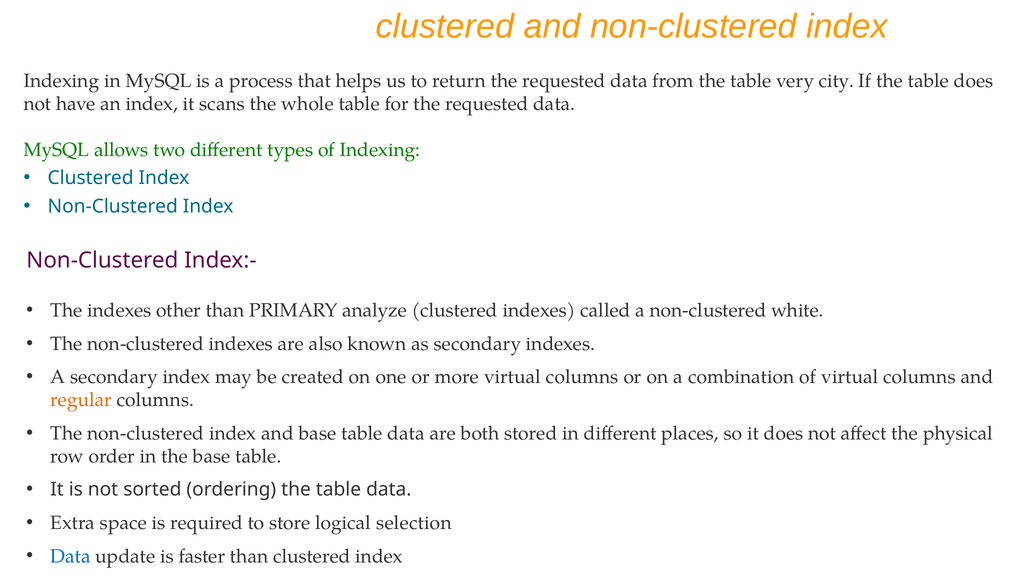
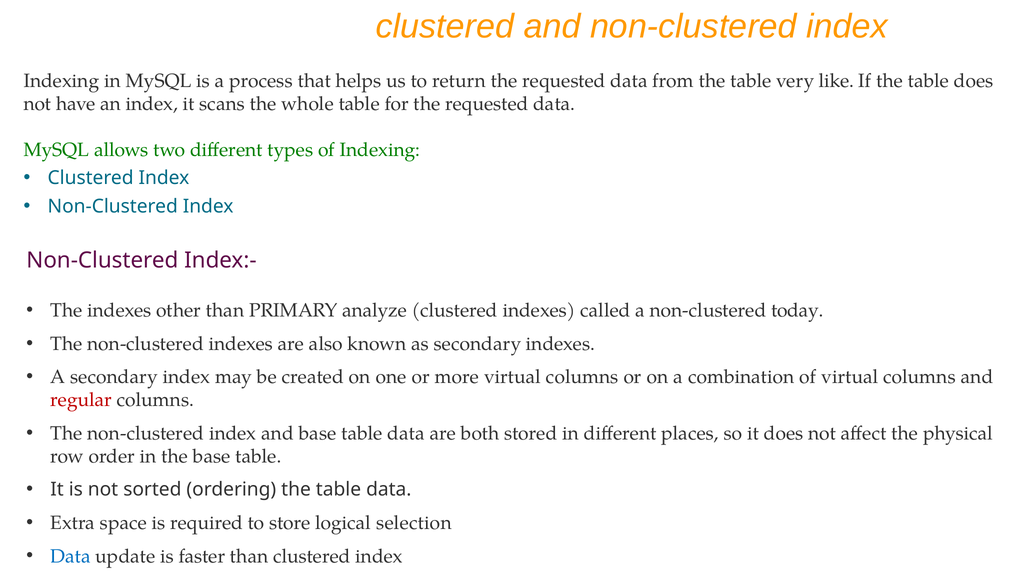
city: city -> like (836, 81)
white: white -> today (797, 311)
regular colour: orange -> red (81, 400)
